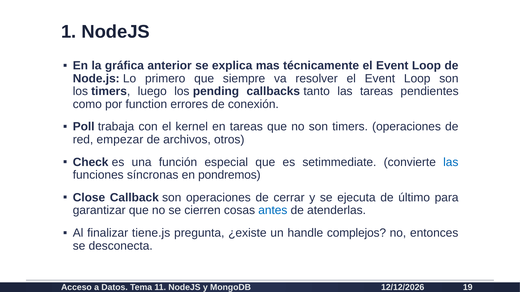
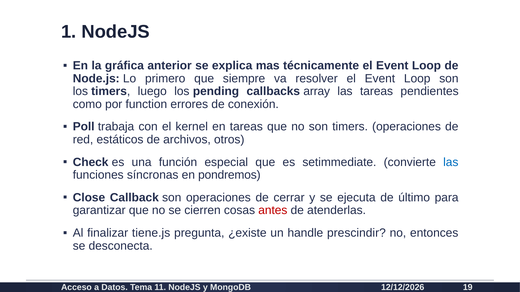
tanto: tanto -> array (317, 91)
empezar: empezar -> estáticos (120, 140)
antes colour: blue -> red (273, 211)
complejos: complejos -> prescindir (356, 233)
